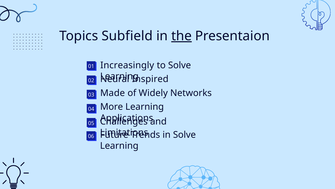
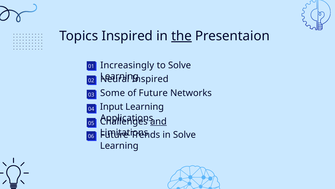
Topics Subfield: Subfield -> Inspired (127, 36)
Made: Made -> Some (113, 93)
of Widely: Widely -> Future (153, 93)
More: More -> Input (112, 107)
and underline: none -> present (158, 121)
